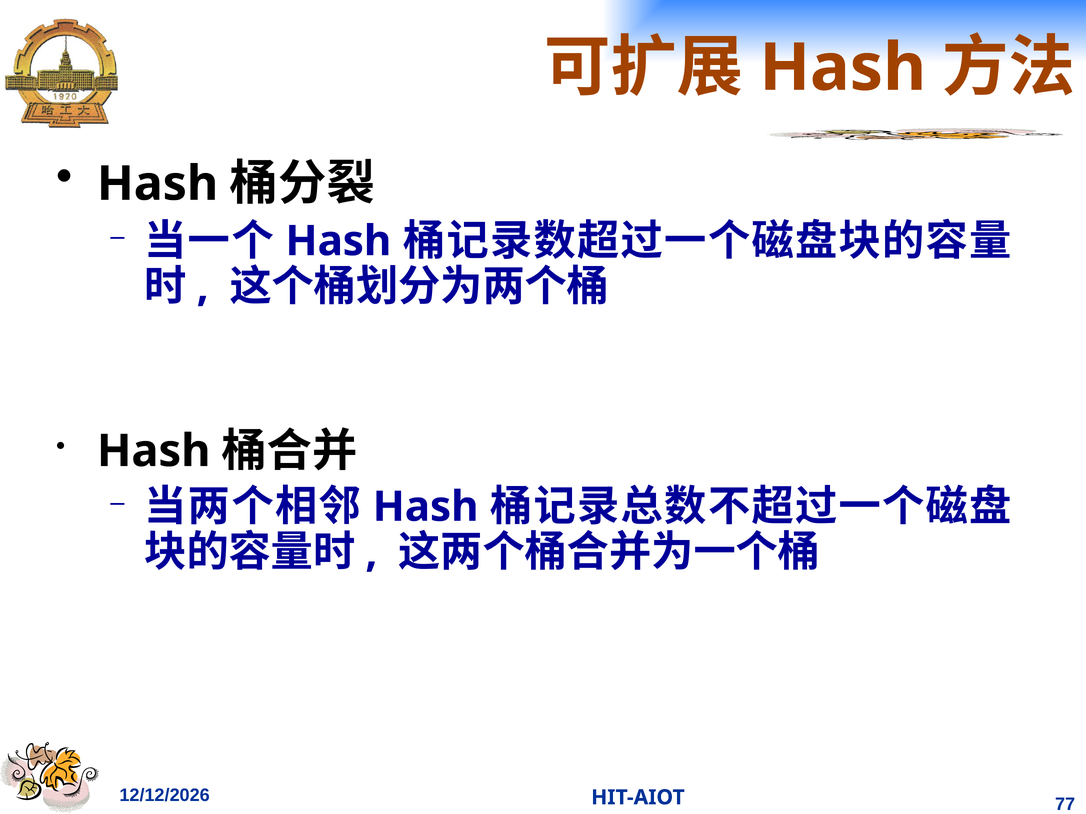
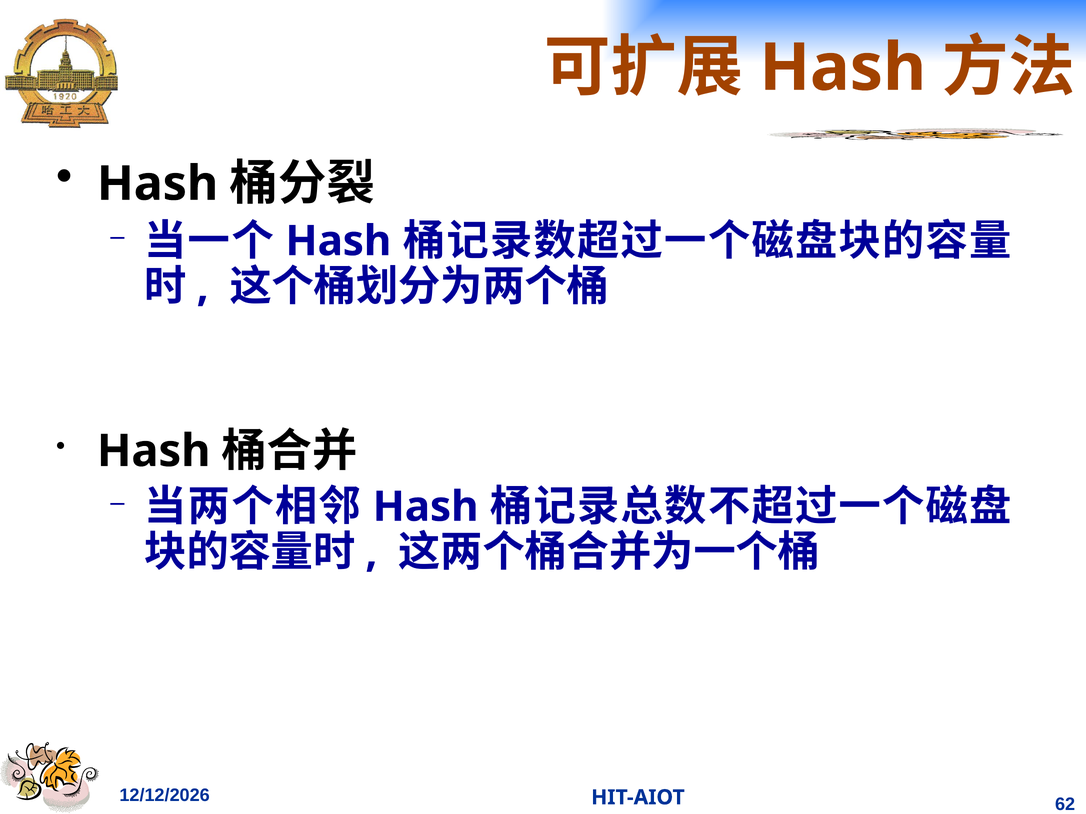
77: 77 -> 62 (1065, 805)
